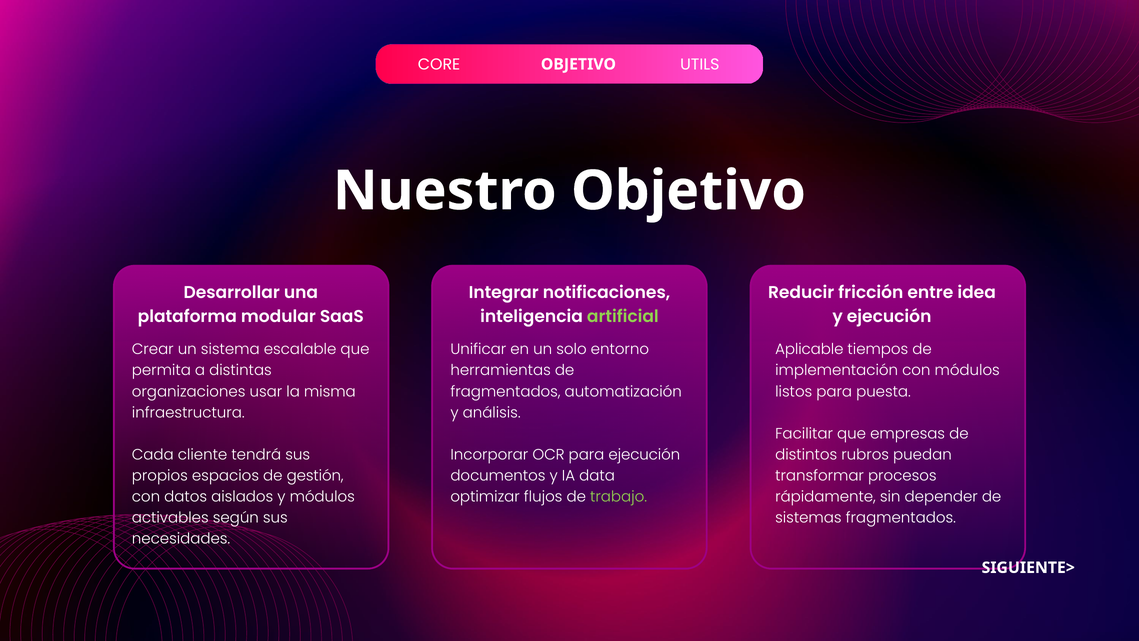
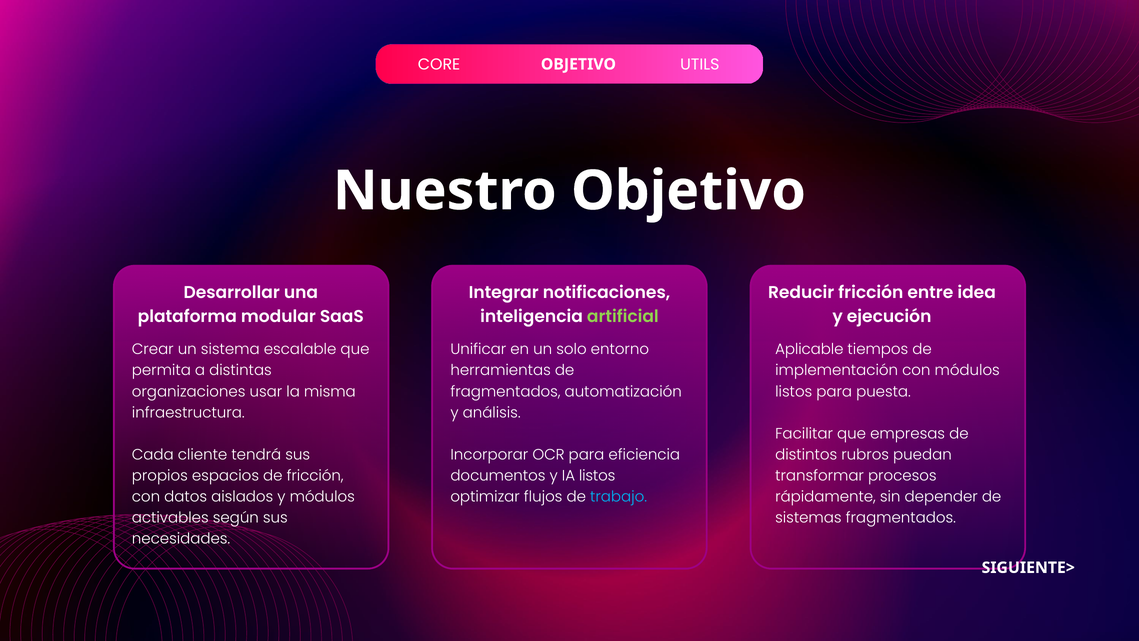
para ejecución: ejecución -> eficiencia (644, 454)
de gestión: gestión -> fricción (315, 475)
IA data: data -> listos (597, 475)
trabajo colour: light green -> light blue (619, 497)
